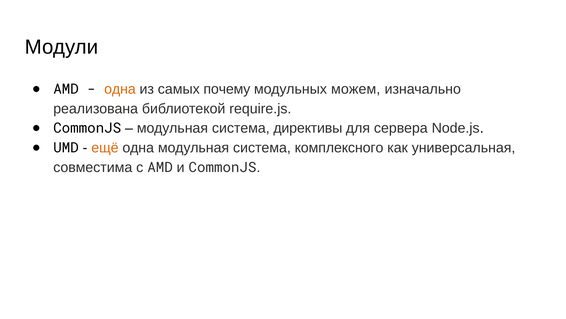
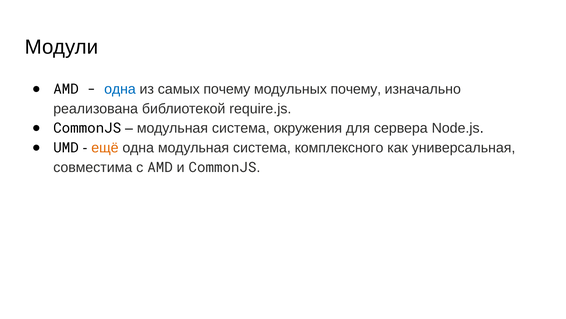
одна colour: orange -> blue (120, 89)
модульных можем: можем -> почему (356, 89)
директивы: директивы -> окружения (308, 128)
